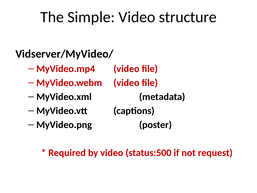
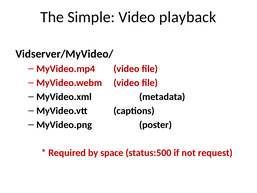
structure: structure -> playback (188, 17)
by video: video -> space (112, 152)
